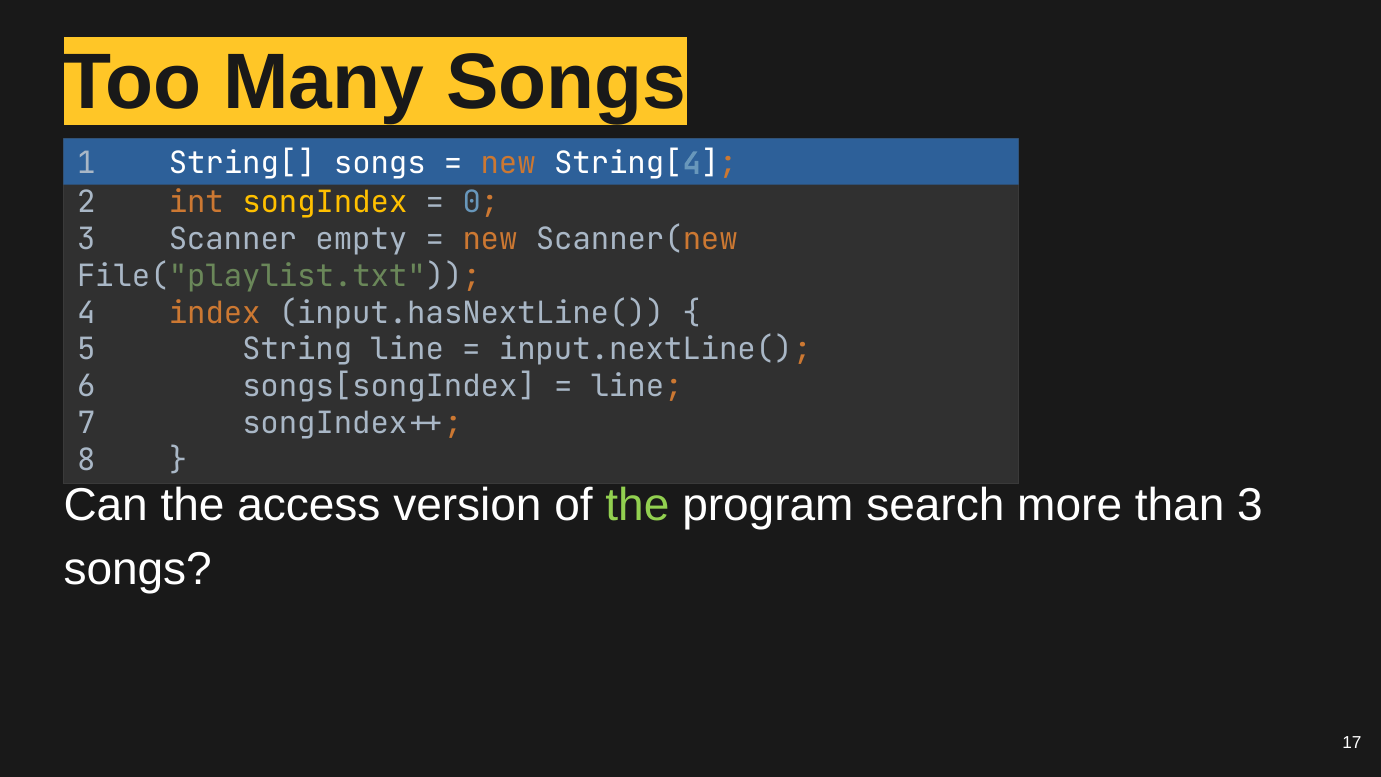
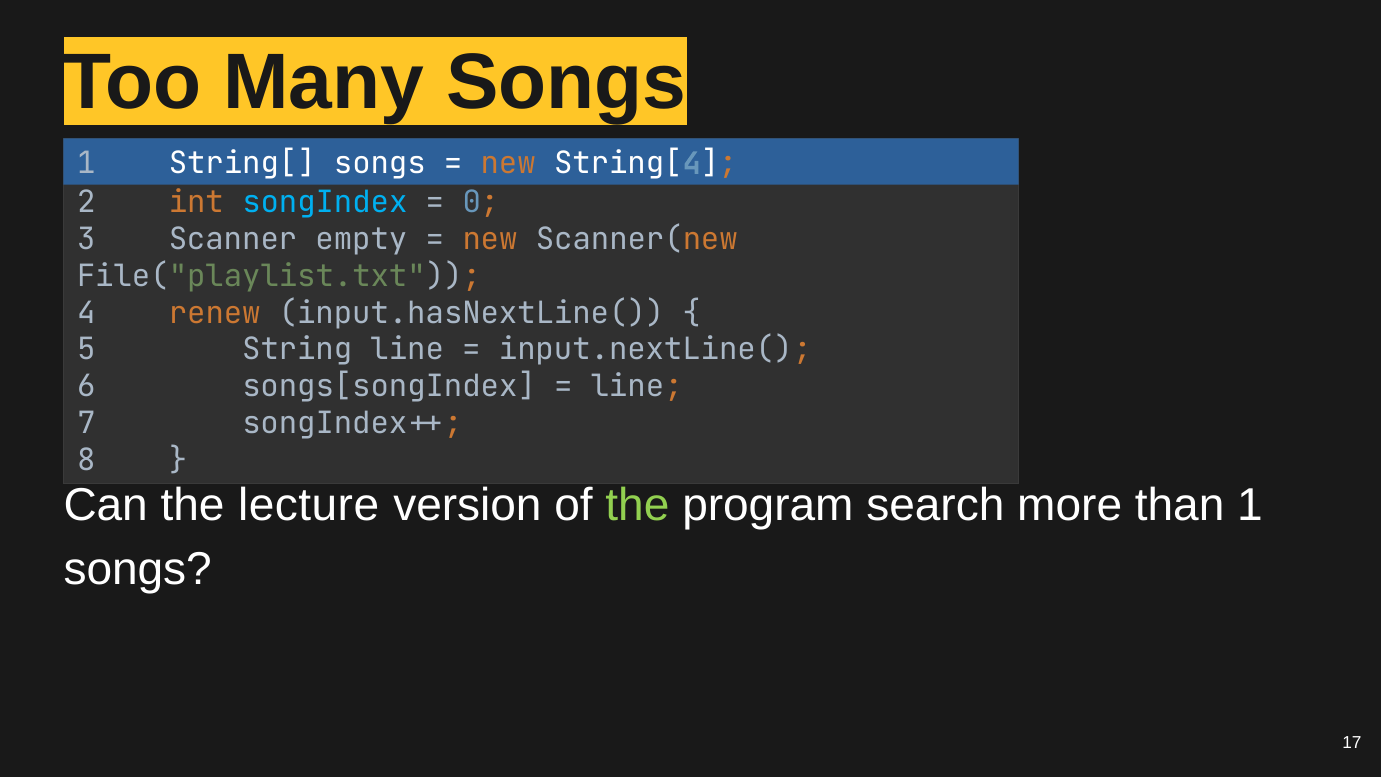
songIndex colour: yellow -> light blue (325, 202)
index: index -> renew (215, 313)
access: access -> lecture (309, 505)
than 3: 3 -> 1 (1250, 505)
